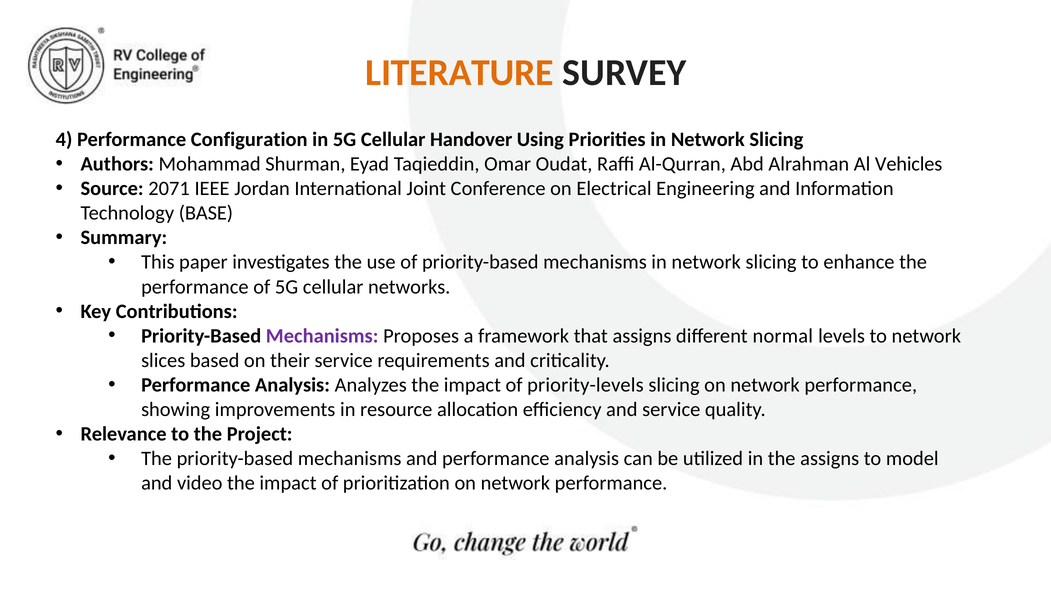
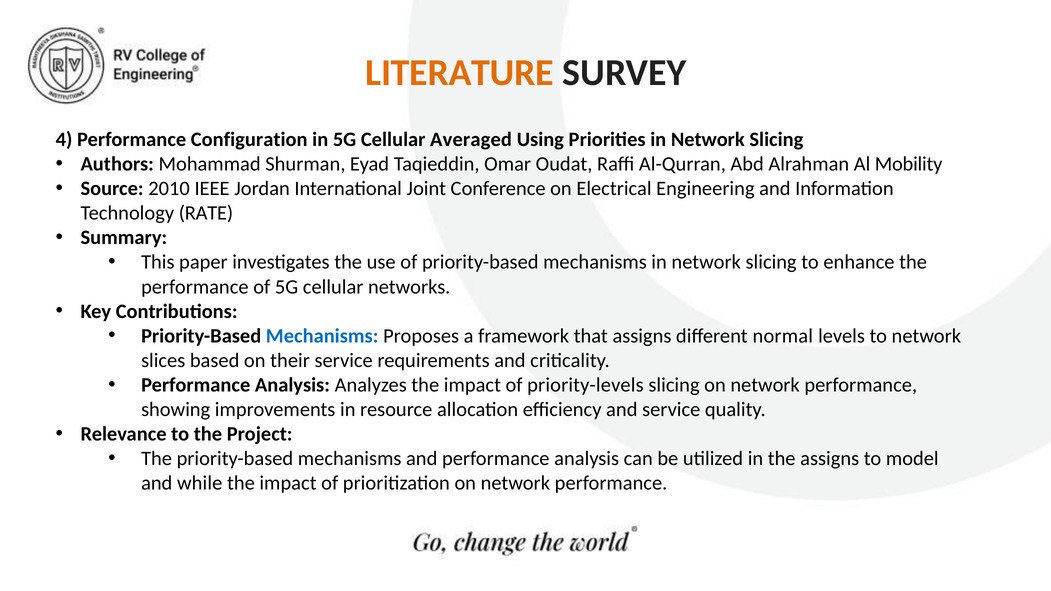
Handover: Handover -> Averaged (471, 140)
Vehicles: Vehicles -> Mobility (909, 164)
2071: 2071 -> 2010 (169, 189)
BASE: BASE -> RATE (206, 213)
Mechanisms colour: purple -> blue (322, 336)
video: video -> while (200, 483)
